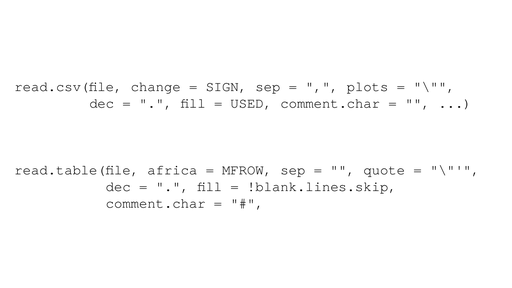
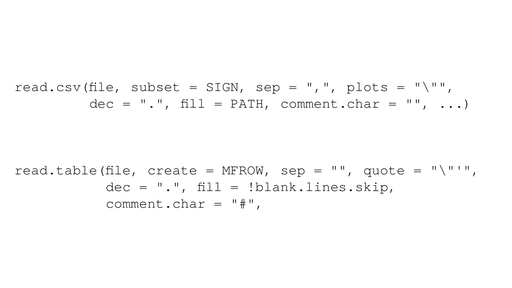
change: change -> subset (156, 87)
USED: USED -> PATH (251, 103)
africa: africa -> create (172, 170)
